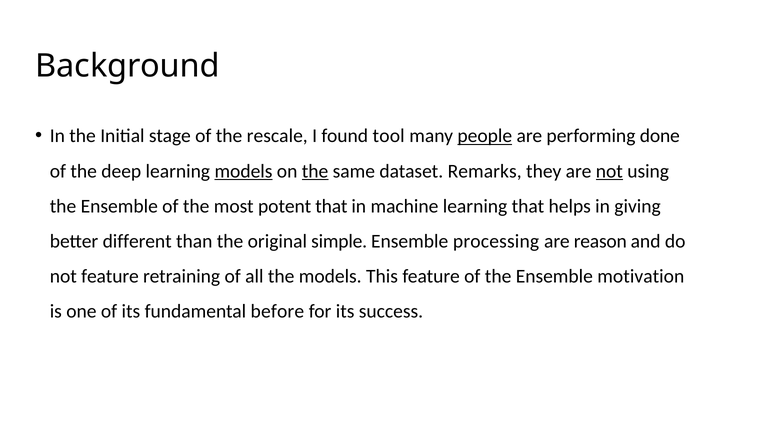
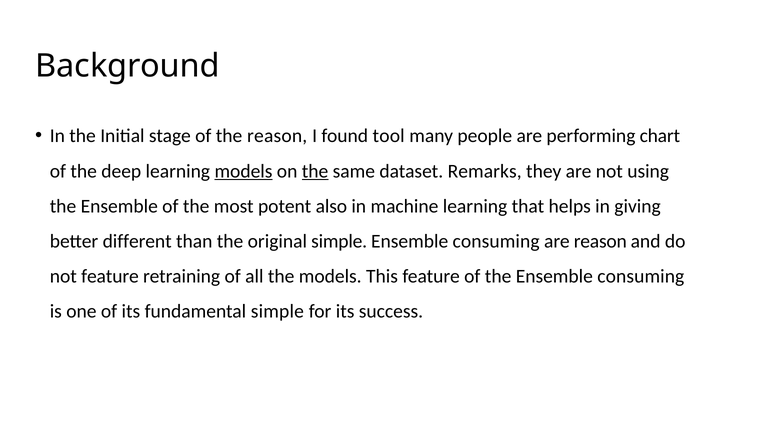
the rescale: rescale -> reason (277, 136)
people underline: present -> none (485, 136)
done: done -> chart (660, 136)
not underline: present -> none (609, 171)
potent that: that -> also (331, 206)
processing: processing -> consuming (496, 241)
the Ensemble motivation: motivation -> consuming (641, 277)
fundamental before: before -> simple (277, 312)
